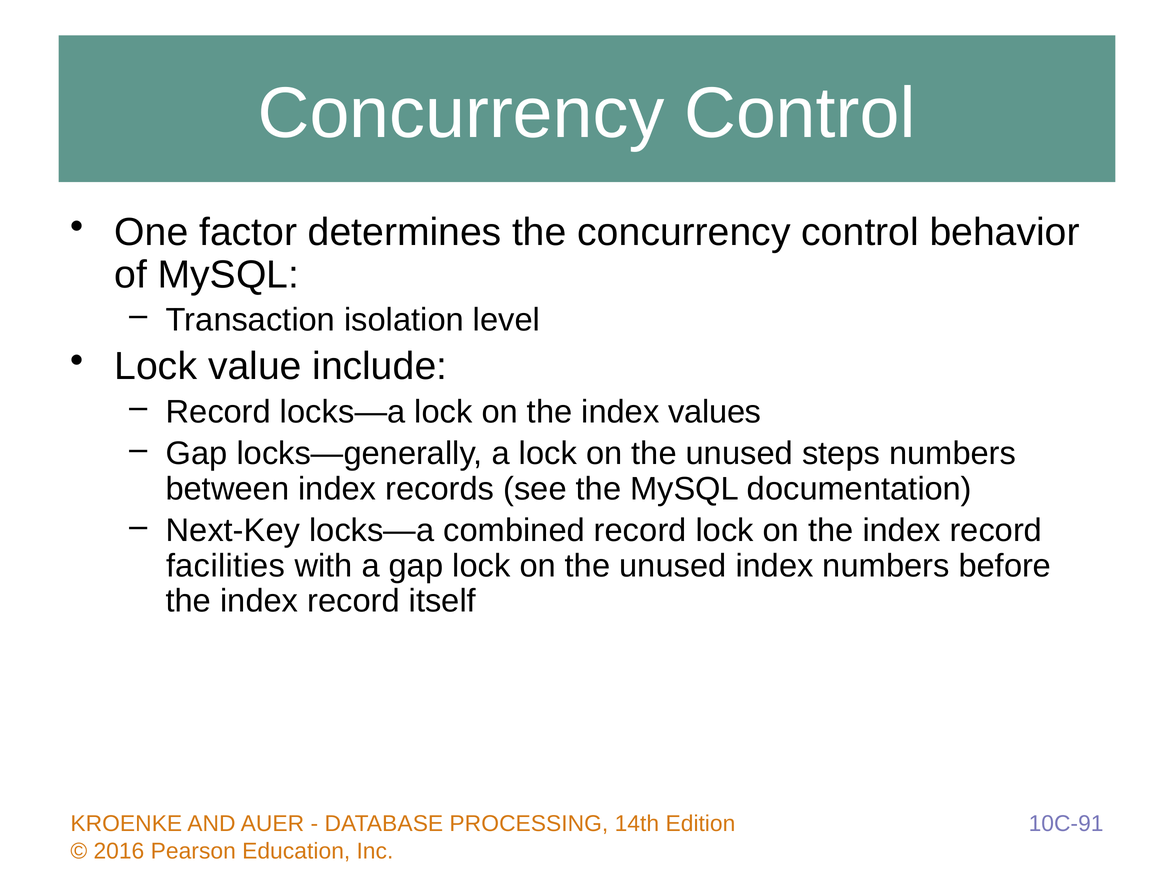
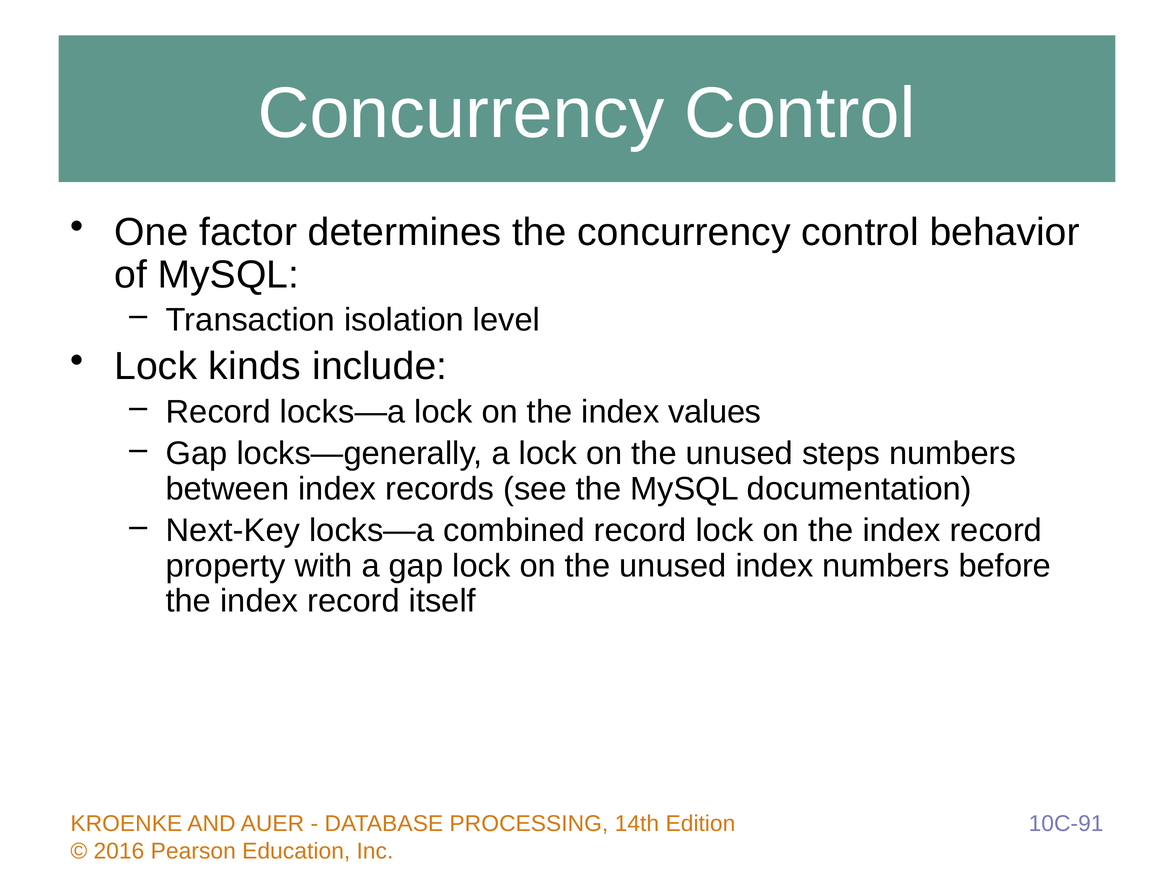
value: value -> kinds (255, 366)
facilities: facilities -> property (226, 565)
